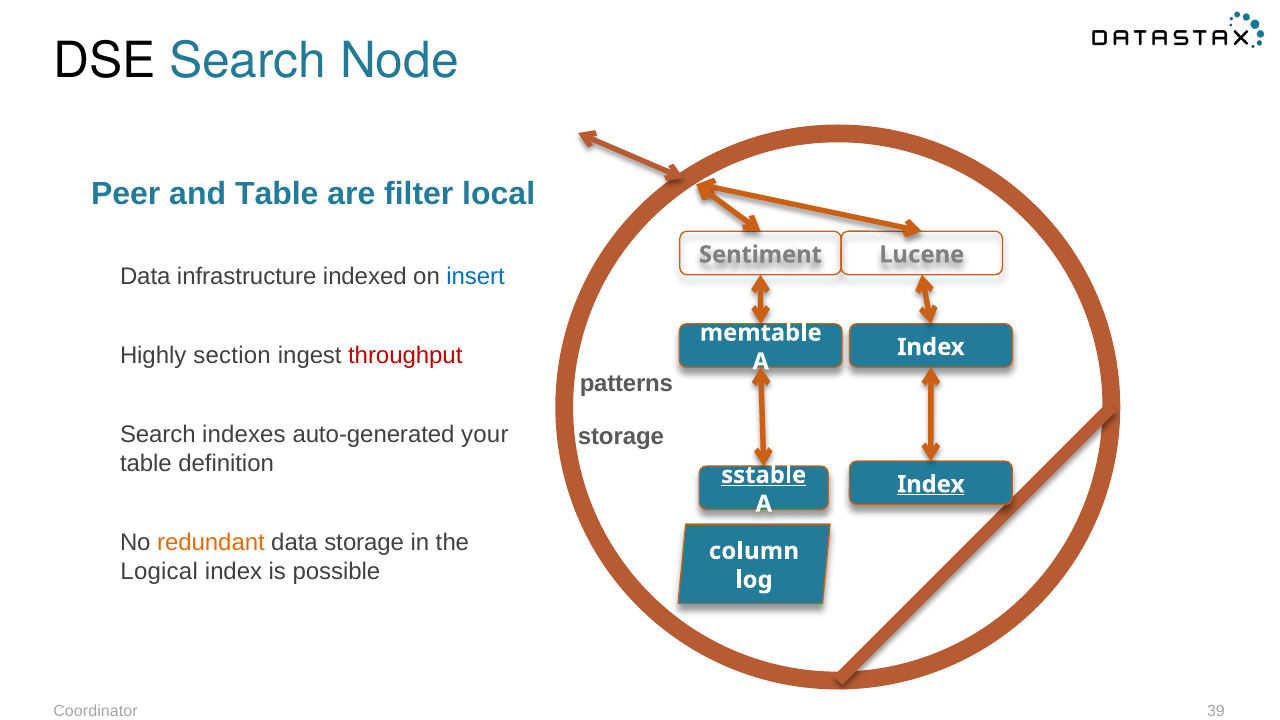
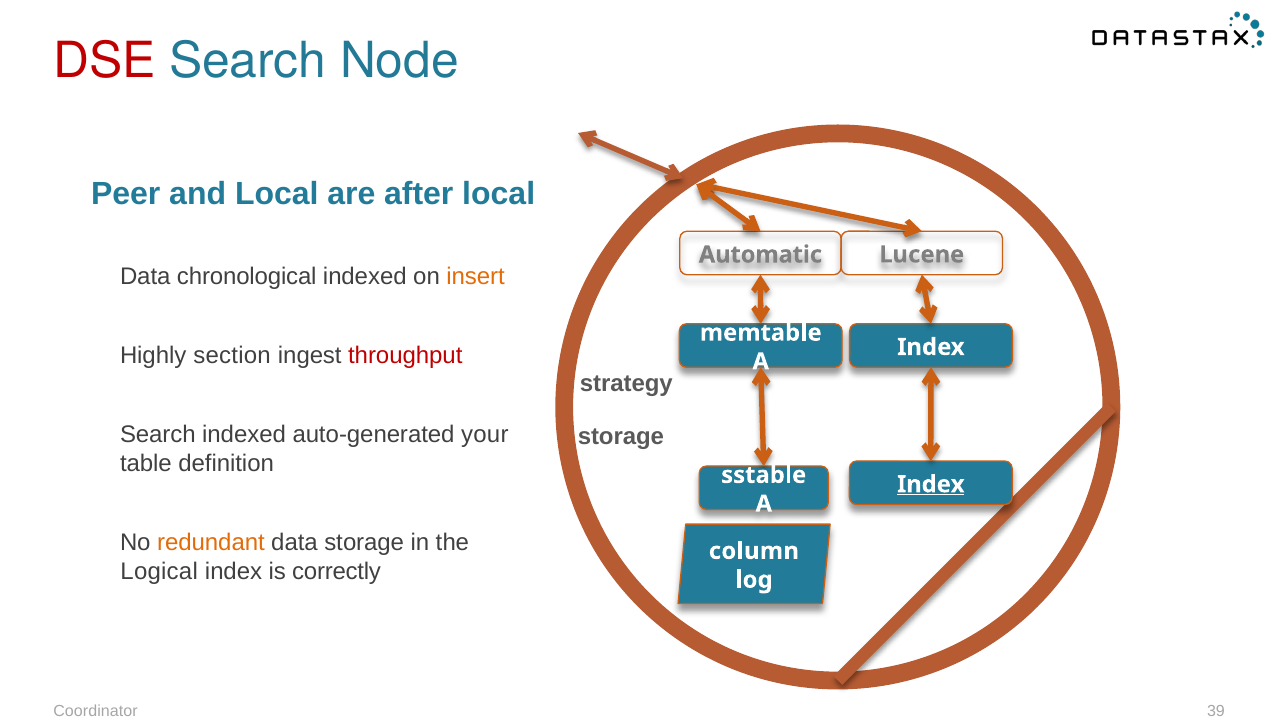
DSE colour: black -> red (104, 61)
and Table: Table -> Local (277, 194)
filter: filter -> after (419, 194)
Sentiment: Sentiment -> Automatic (760, 255)
infrastructure: infrastructure -> chronological (247, 277)
insert colour: blue -> orange (476, 277)
patterns: patterns -> strategy (626, 383)
Search indexes: indexes -> indexed (244, 435)
sstable underline: present -> none (764, 475)
possible: possible -> correctly (337, 571)
